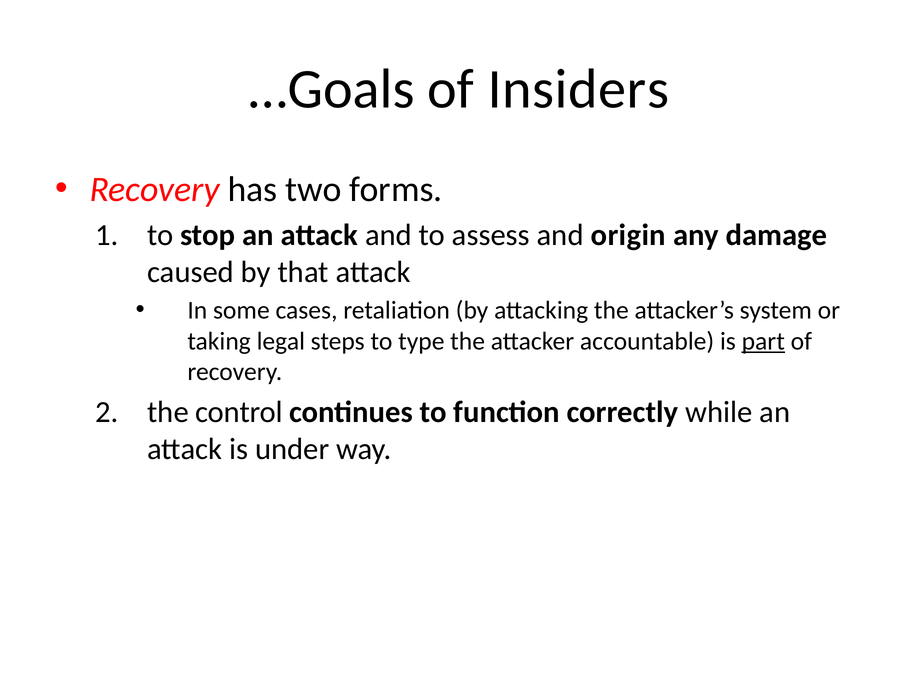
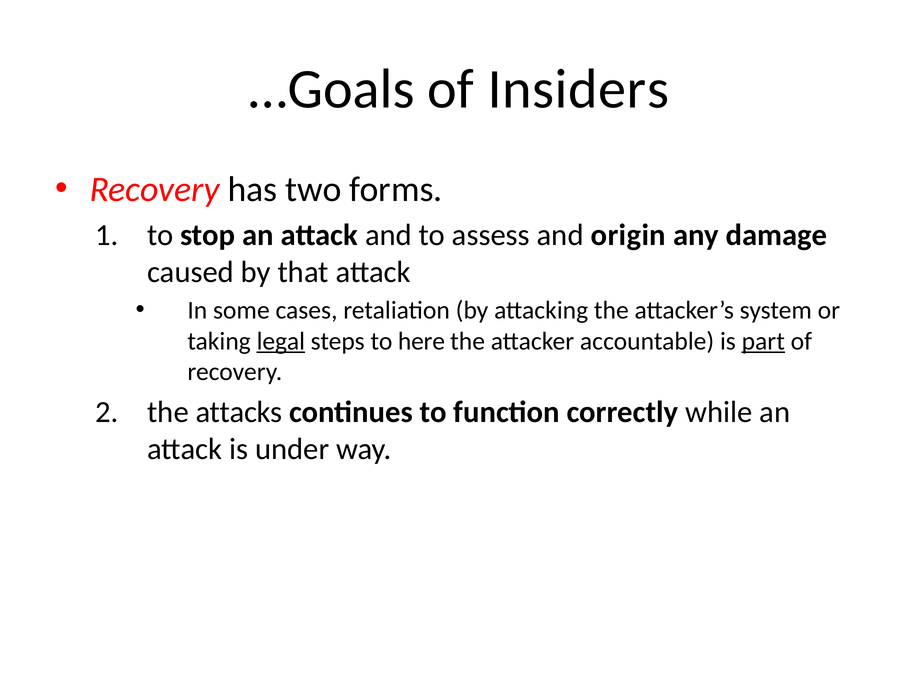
legal underline: none -> present (281, 341)
type: type -> here (421, 341)
control: control -> attacks (239, 412)
